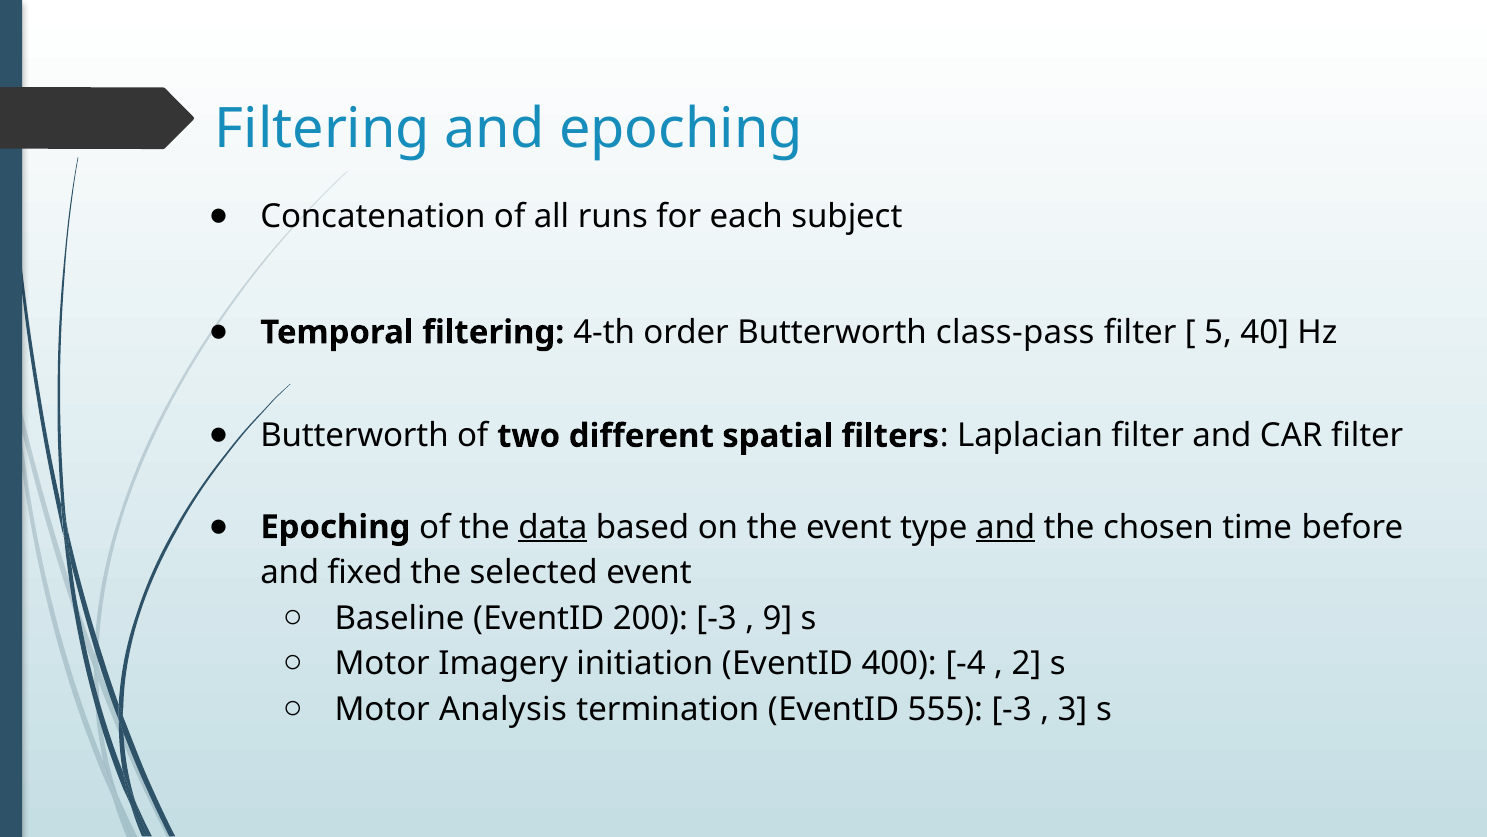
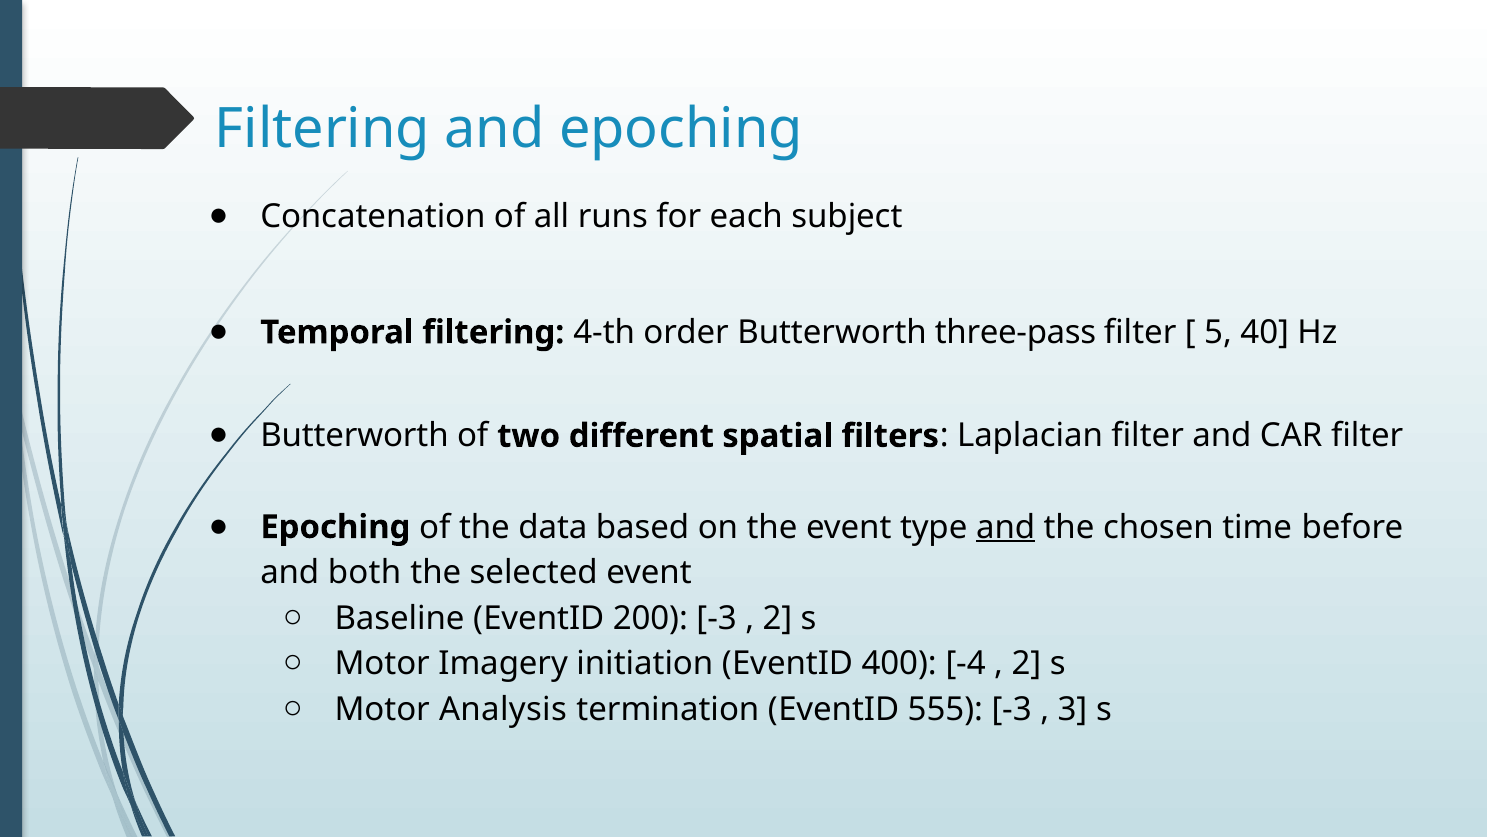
class-pass: class-pass -> three-pass (1016, 332)
data underline: present -> none (553, 527)
fixed: fixed -> both (365, 572)
9: 9 -> 2 (777, 618)
